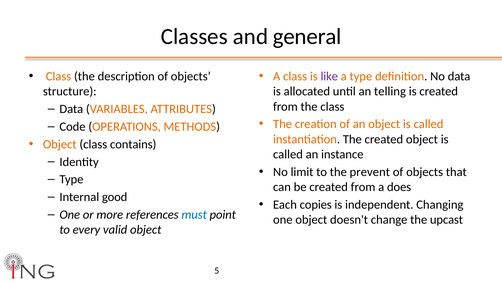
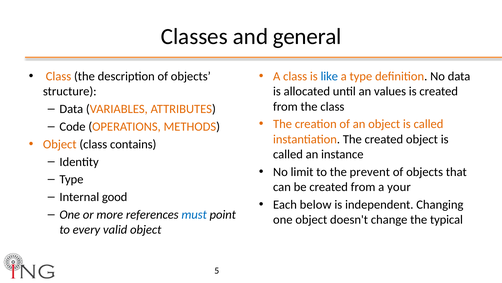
like colour: purple -> blue (329, 76)
telling: telling -> values (390, 91)
does: does -> your (399, 187)
copies: copies -> below (316, 204)
upcast: upcast -> typical (446, 219)
